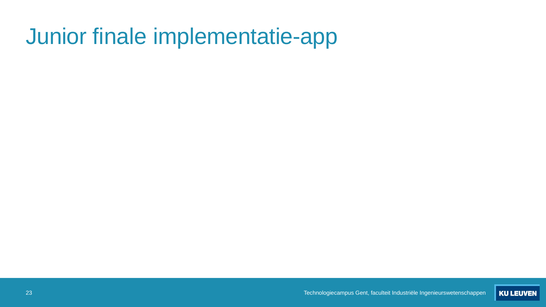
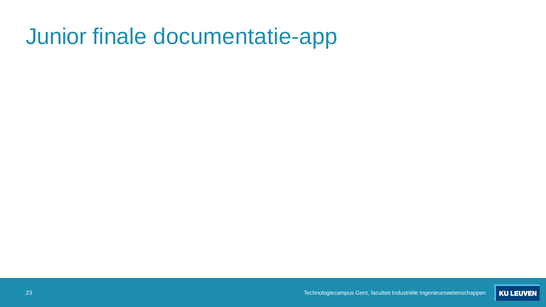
implementatie-app: implementatie-app -> documentatie-app (245, 37)
